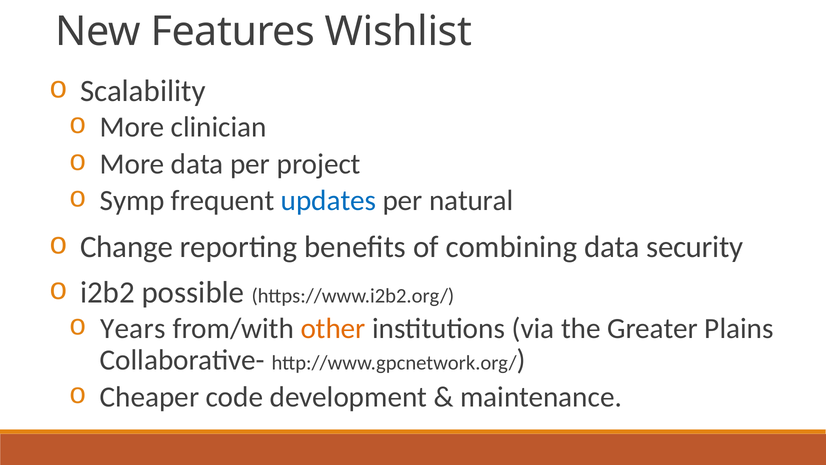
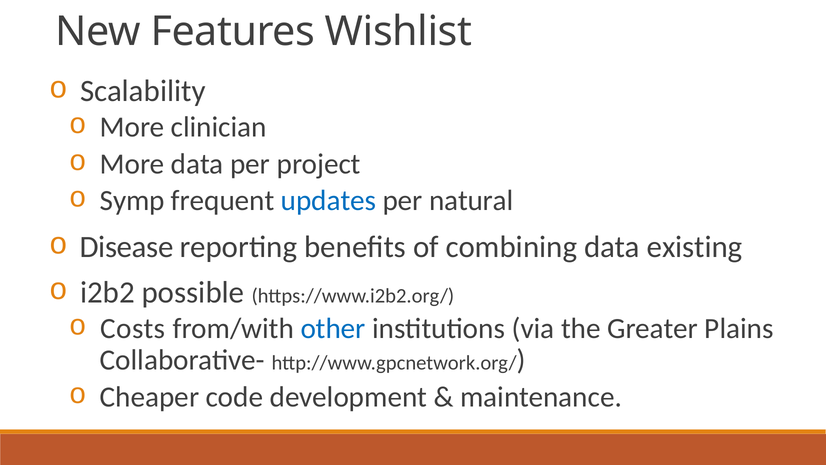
Change: Change -> Disease (127, 247)
security: security -> existing (695, 247)
Years: Years -> Costs (133, 328)
other colour: orange -> blue (333, 328)
